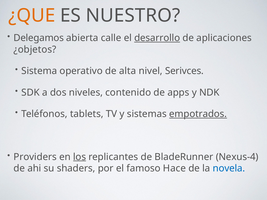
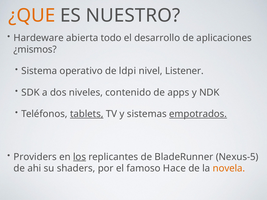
Delegamos: Delegamos -> Hardeware (39, 38)
calle: calle -> todo (111, 38)
desarrollo underline: present -> none (157, 38)
¿objetos: ¿objetos -> ¿mismos (35, 50)
alta: alta -> ldpi (128, 71)
Serivces: Serivces -> Listener (184, 71)
tablets underline: none -> present (87, 114)
Nexus-4: Nexus-4 -> Nexus-5 (237, 157)
novela colour: blue -> orange (229, 169)
